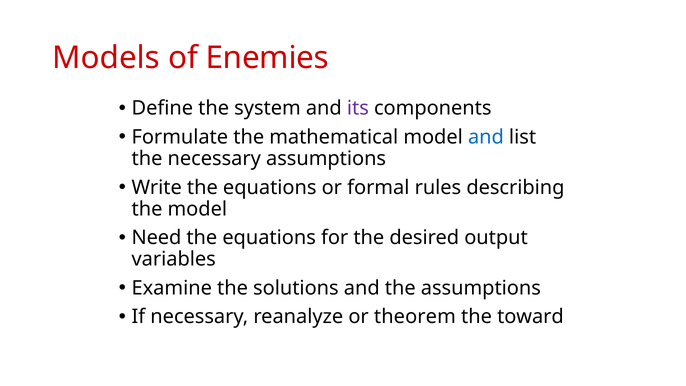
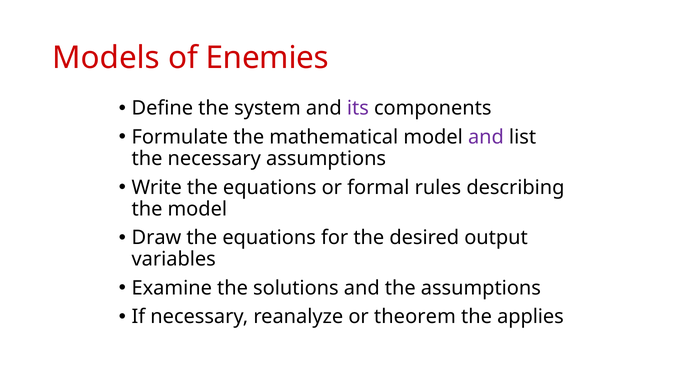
and colour: blue -> purple (486, 137)
Need: Need -> Draw (156, 238)
toward: toward -> applies (530, 317)
